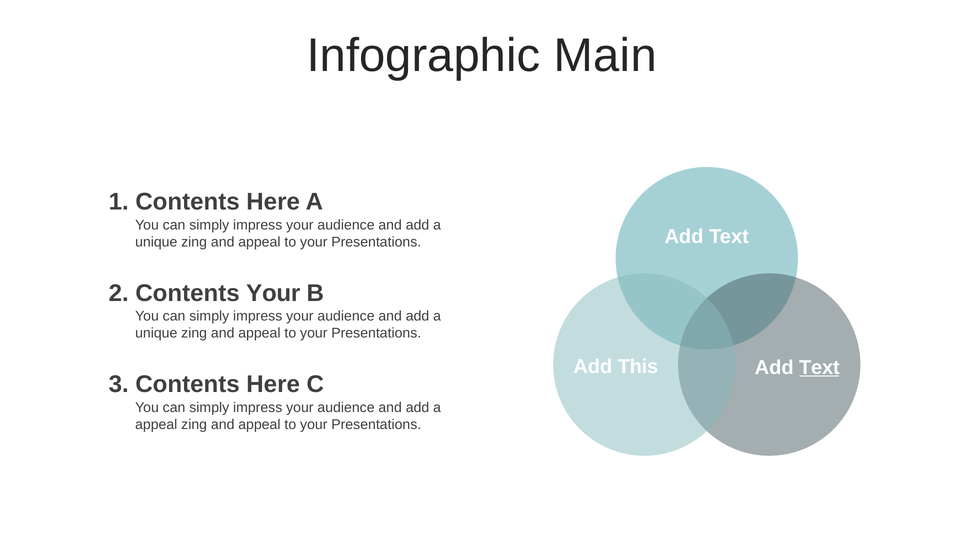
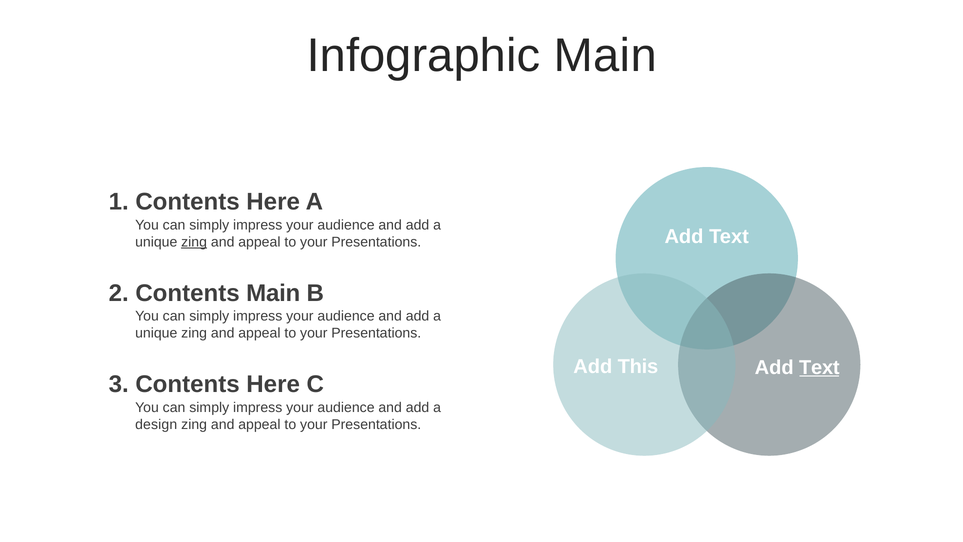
zing underline: none -> present (194, 242)
Contents Your: Your -> Main (273, 293)
appeal: appeal -> design (156, 424)
